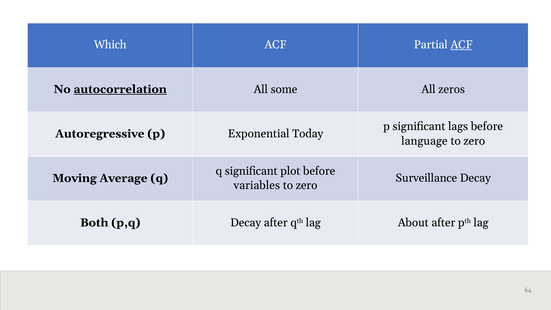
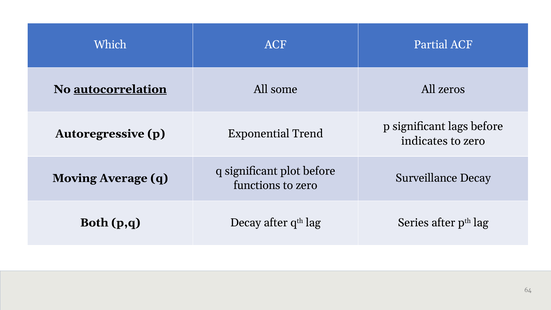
ACF underline: present -> none (462, 45)
Today: Today -> Trend (308, 134)
language: language -> indicates (424, 141)
variables: variables -> functions (257, 185)
About: About -> Series (413, 223)
